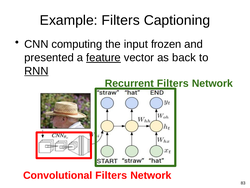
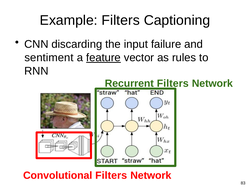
computing: computing -> discarding (77, 44)
frozen: frozen -> failure (166, 44)
presented: presented -> sentiment (49, 57)
back: back -> rules (184, 57)
RNN underline: present -> none (36, 71)
